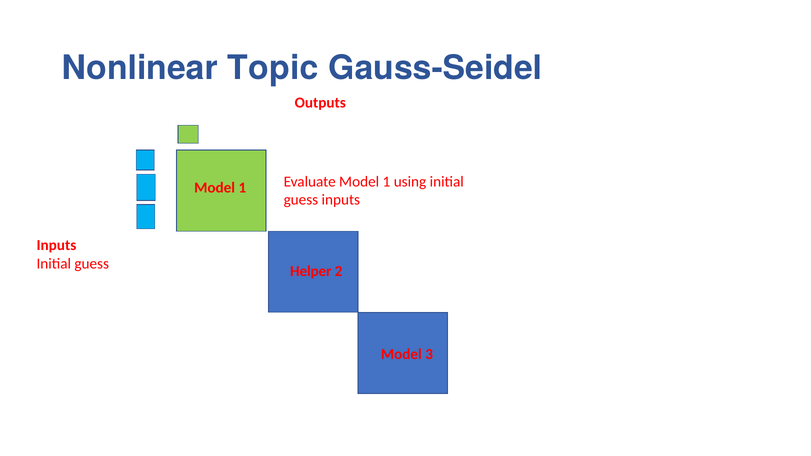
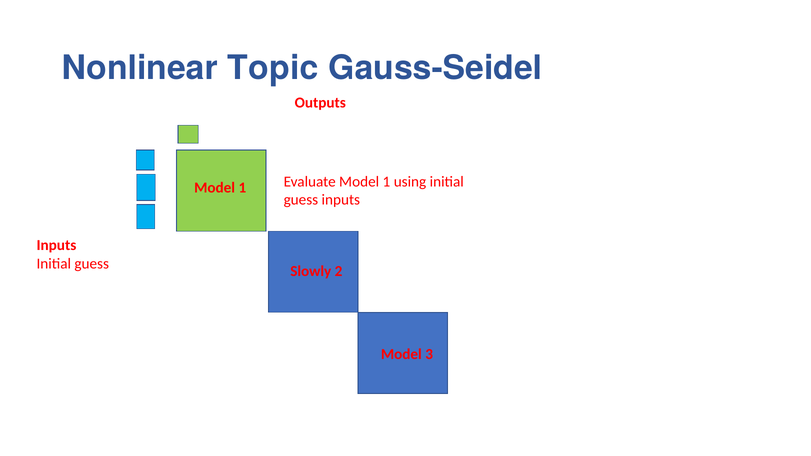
Helper: Helper -> Slowly (311, 271)
